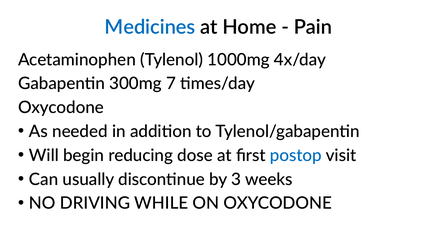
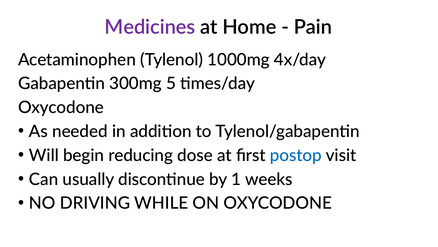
Medicines colour: blue -> purple (150, 27)
7: 7 -> 5 (171, 83)
3: 3 -> 1 (236, 179)
